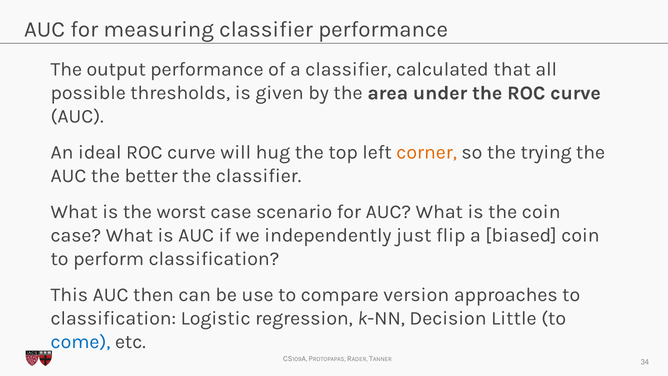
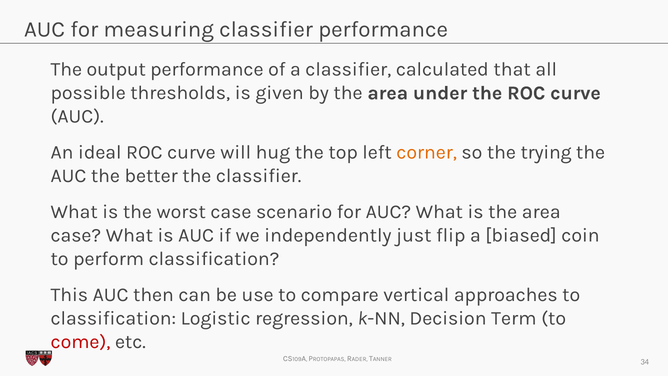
is the coin: coin -> area (541, 212)
version: version -> vertical (416, 295)
Little: Little -> Term (514, 318)
come colour: blue -> red (81, 341)
